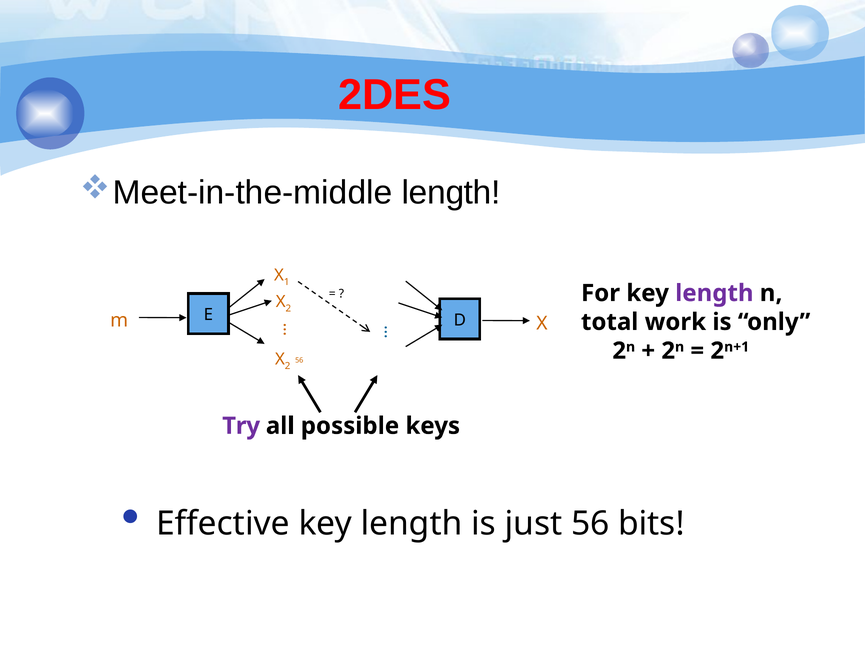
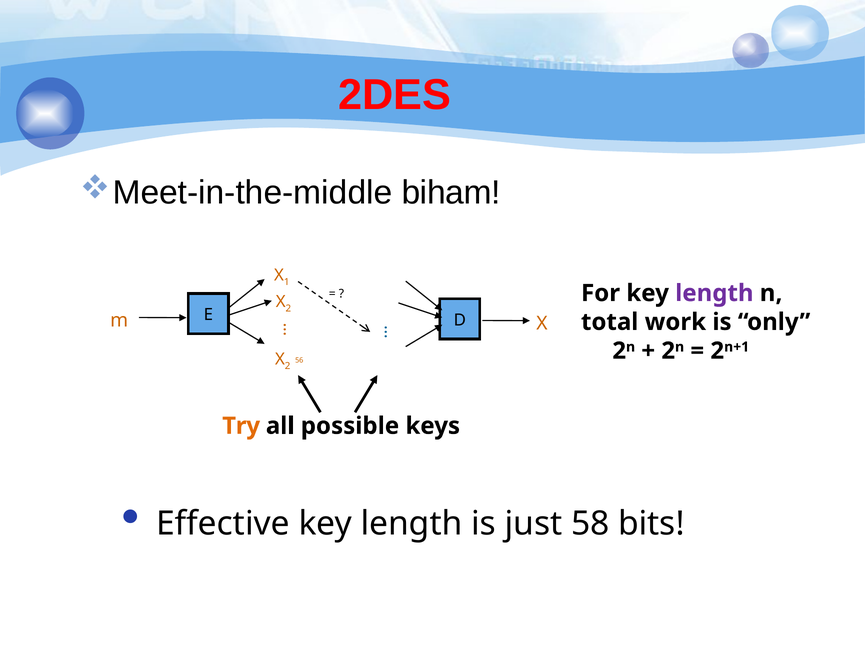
length: length -> biham (451, 193)
Try colour: purple -> orange (241, 426)
just 56: 56 -> 58 (590, 524)
